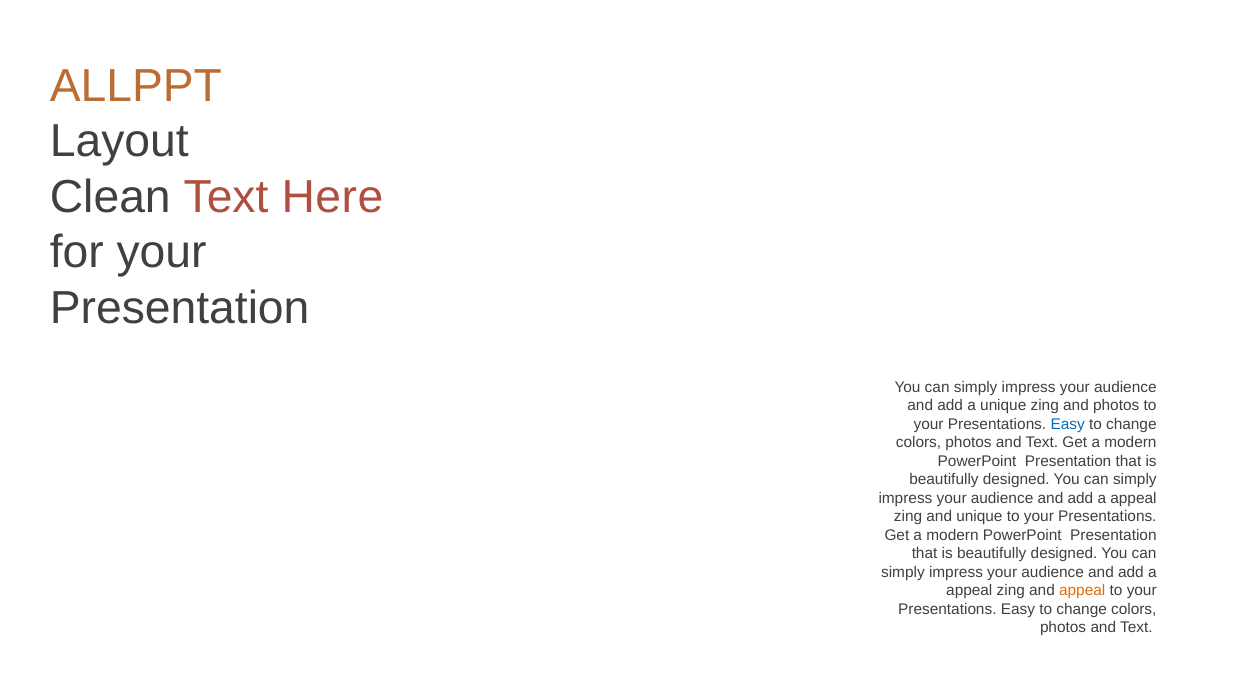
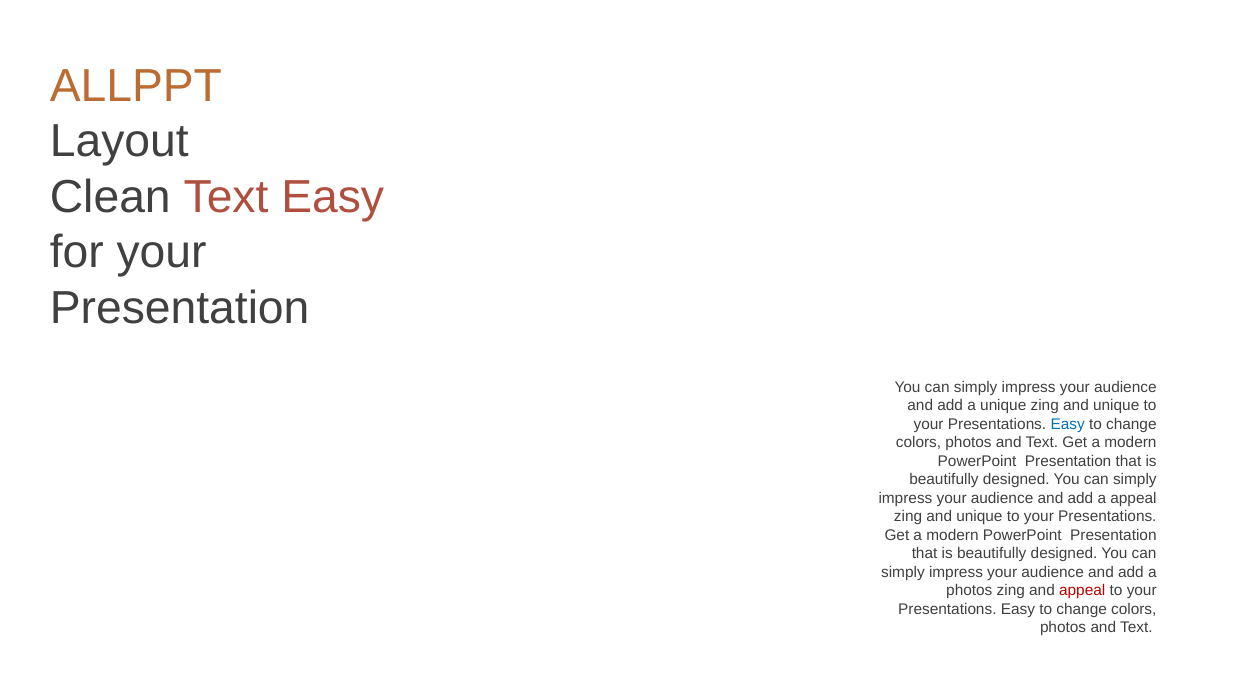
Text Here: Here -> Easy (333, 197)
unique zing and photos: photos -> unique (1116, 406)
appeal: appeal -> photos (969, 591)
appeal colour: orange -> red (1082, 591)
